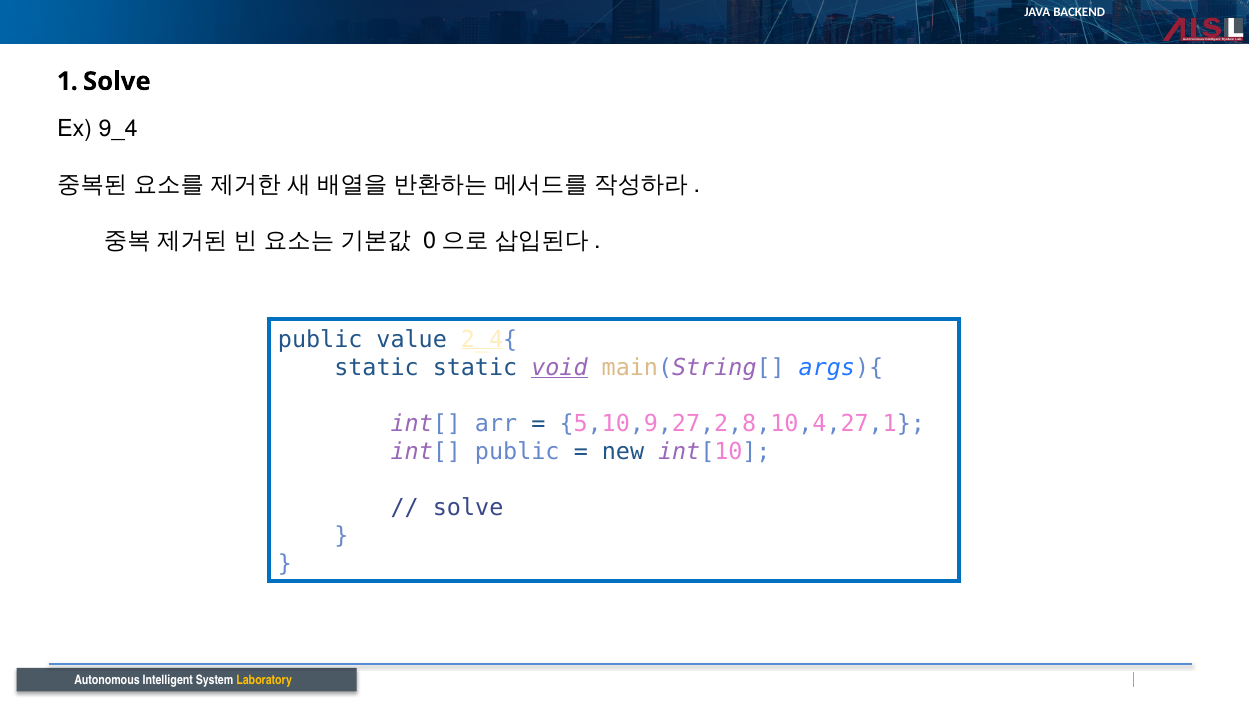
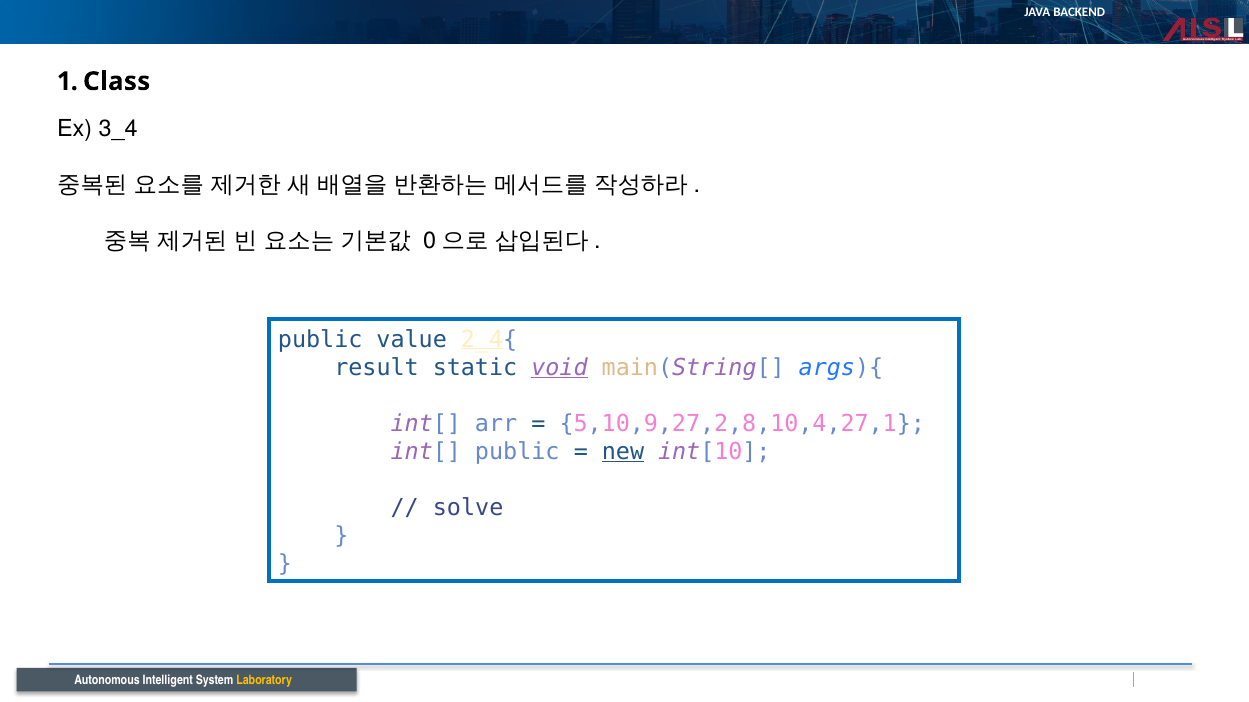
1 Solve: Solve -> Class (117, 81)
9_4: 9_4 -> 3_4 (118, 129)
static: static -> result (377, 368)
new underline: none -> present (623, 452)
